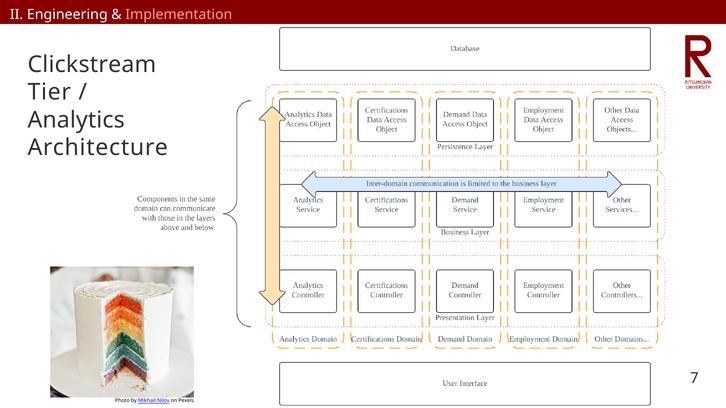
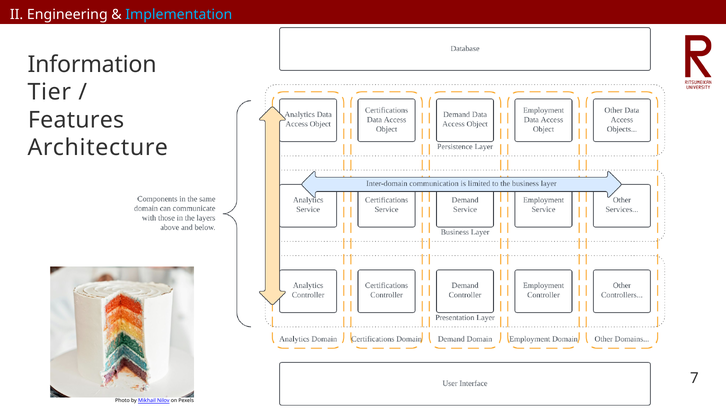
Implementation colour: pink -> light blue (179, 14)
Clickstream: Clickstream -> Information (92, 64)
Analytics: Analytics -> Features (76, 120)
